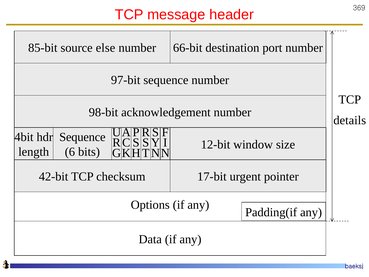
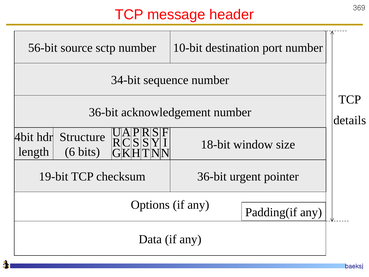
85-bit: 85-bit -> 56-bit (43, 48)
else: else -> sctp (106, 48)
66-bit: 66-bit -> 10-bit (188, 48)
97-bit: 97-bit -> 34-bit (126, 80)
98-bit: 98-bit -> 36-bit (103, 112)
Sequence: Sequence -> Structure (82, 137)
12-bit: 12-bit -> 18-bit (216, 144)
42-bit: 42-bit -> 19-bit (54, 177)
checksum 17-bit: 17-bit -> 36-bit (212, 177)
